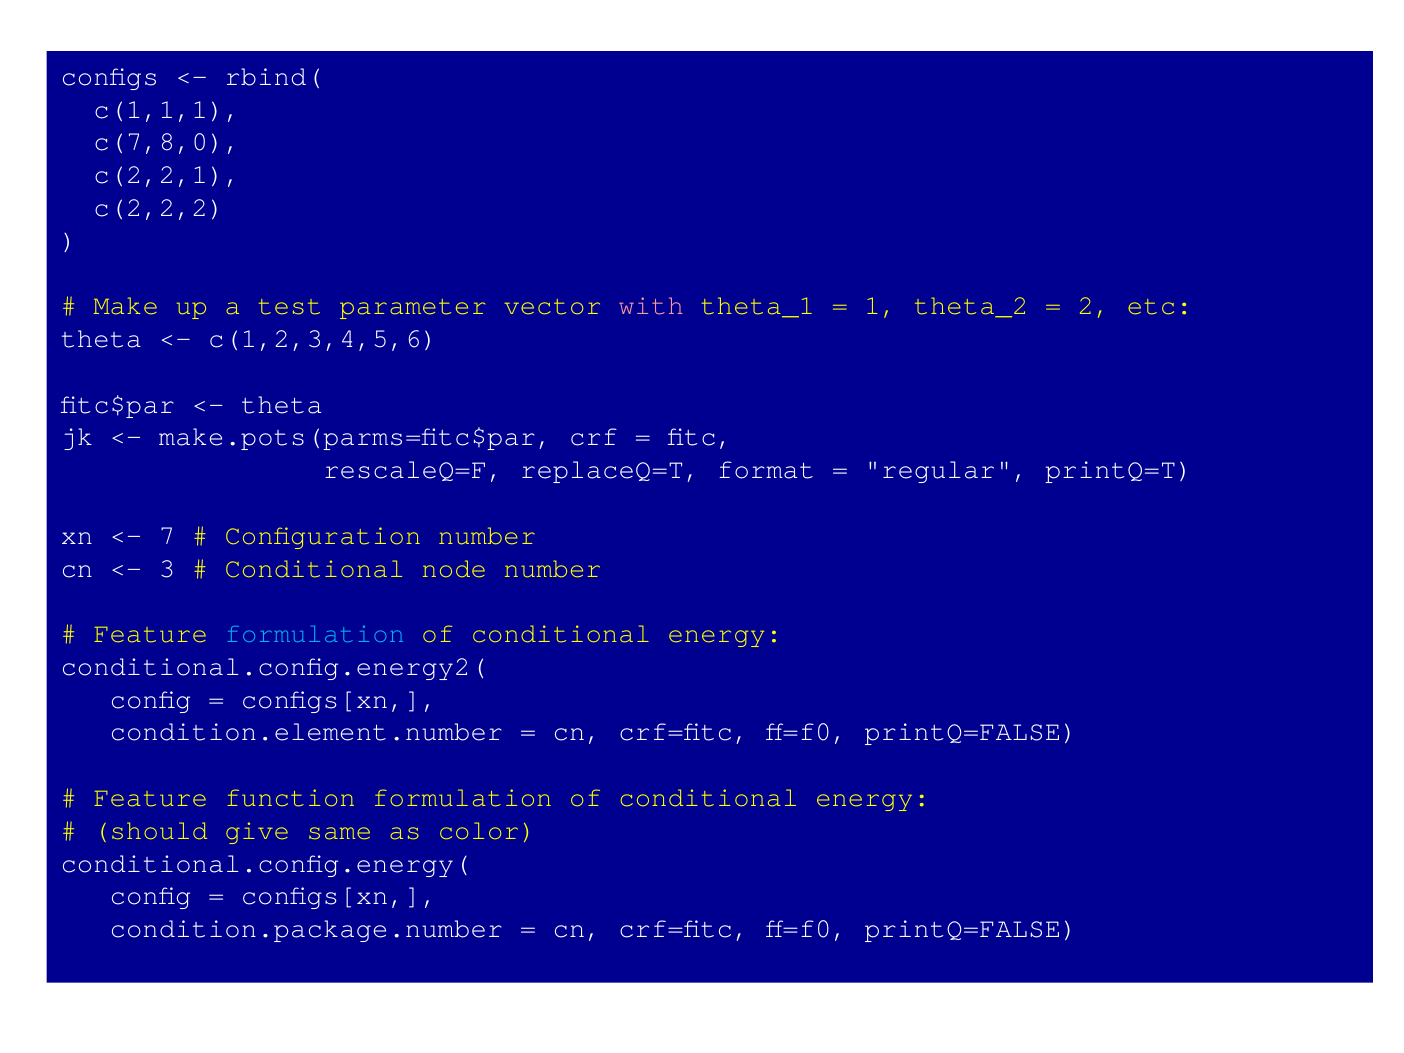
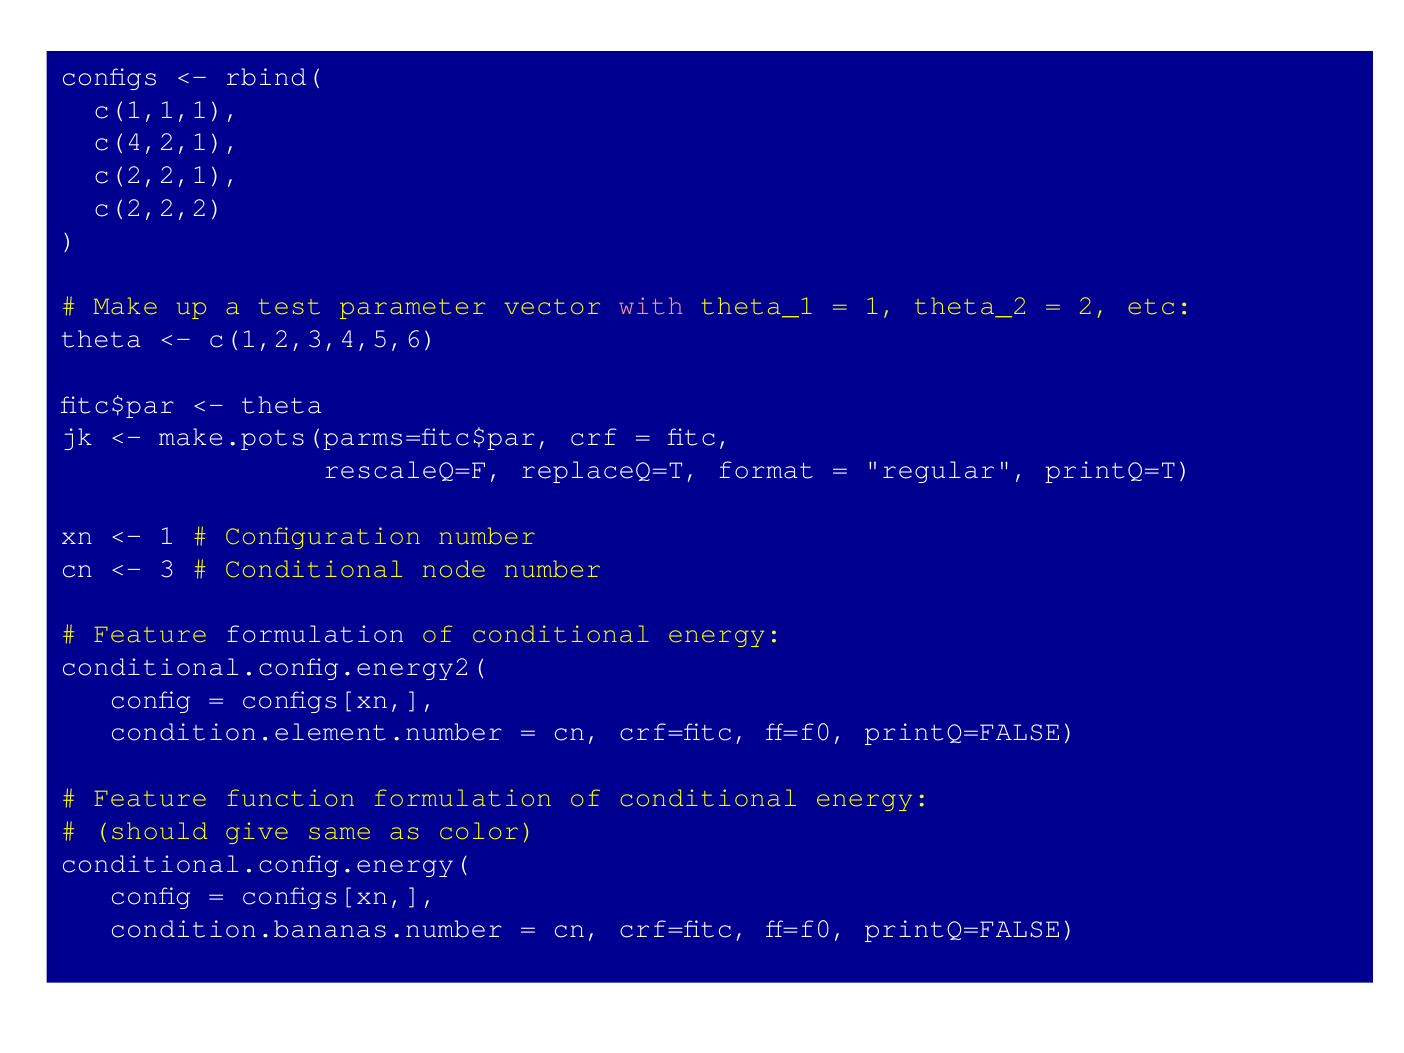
c(7,8,0: c(7,8,0 -> c(4,2,1 (167, 142)
7: 7 -> 1 (167, 535)
formulation colour: light blue -> white (315, 634)
condition.package.number: condition.package.number -> condition.bananas.number (307, 929)
